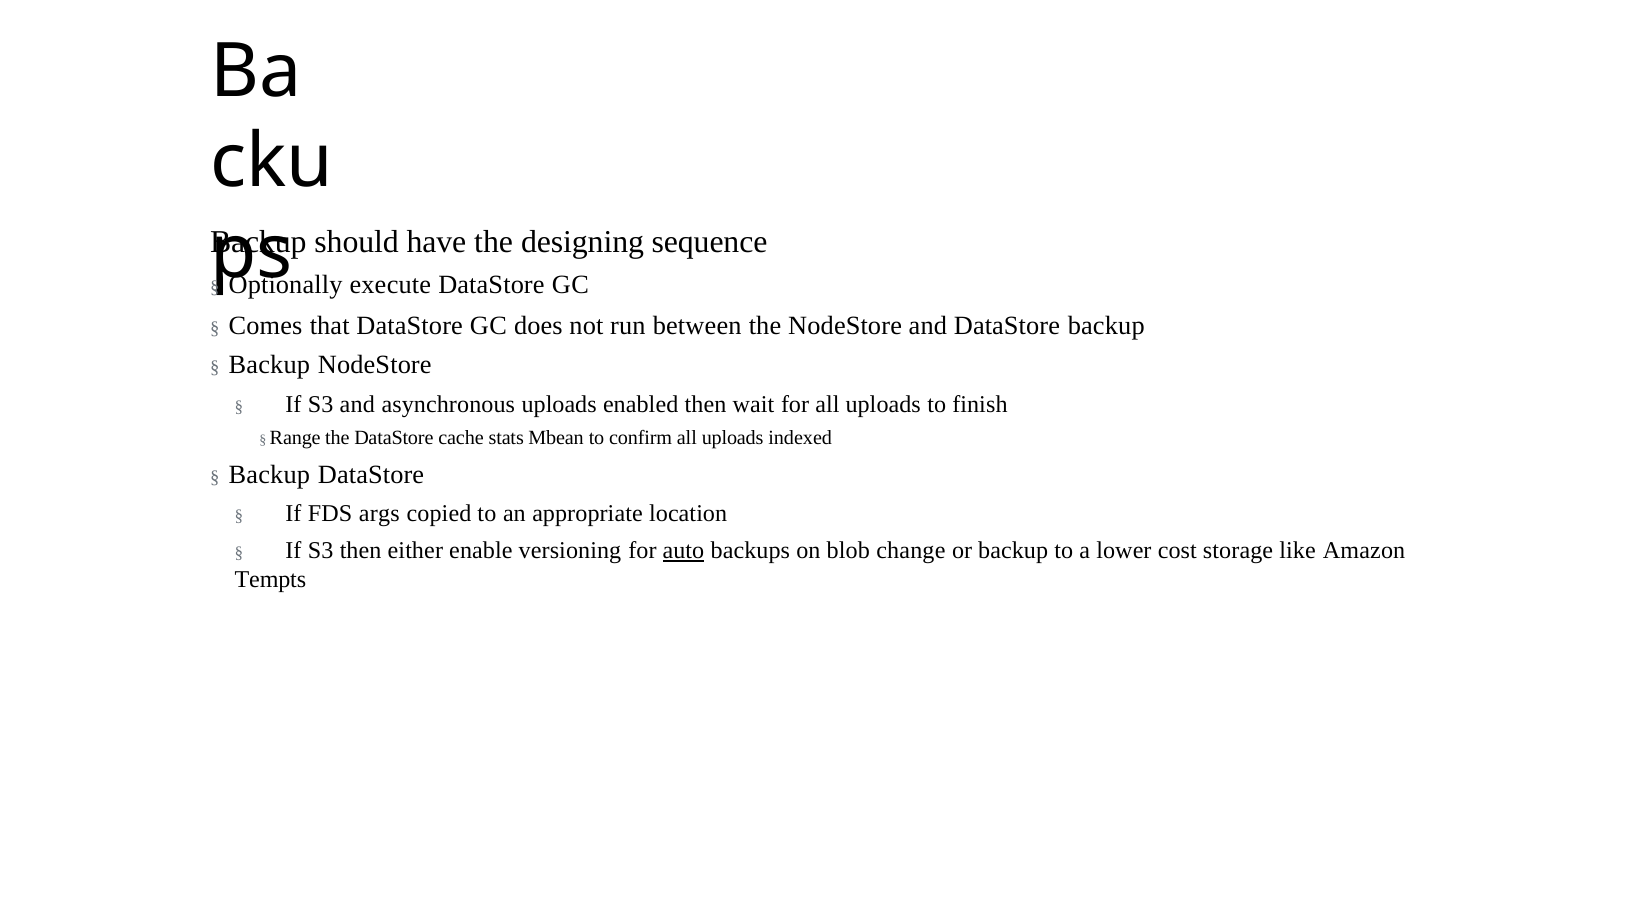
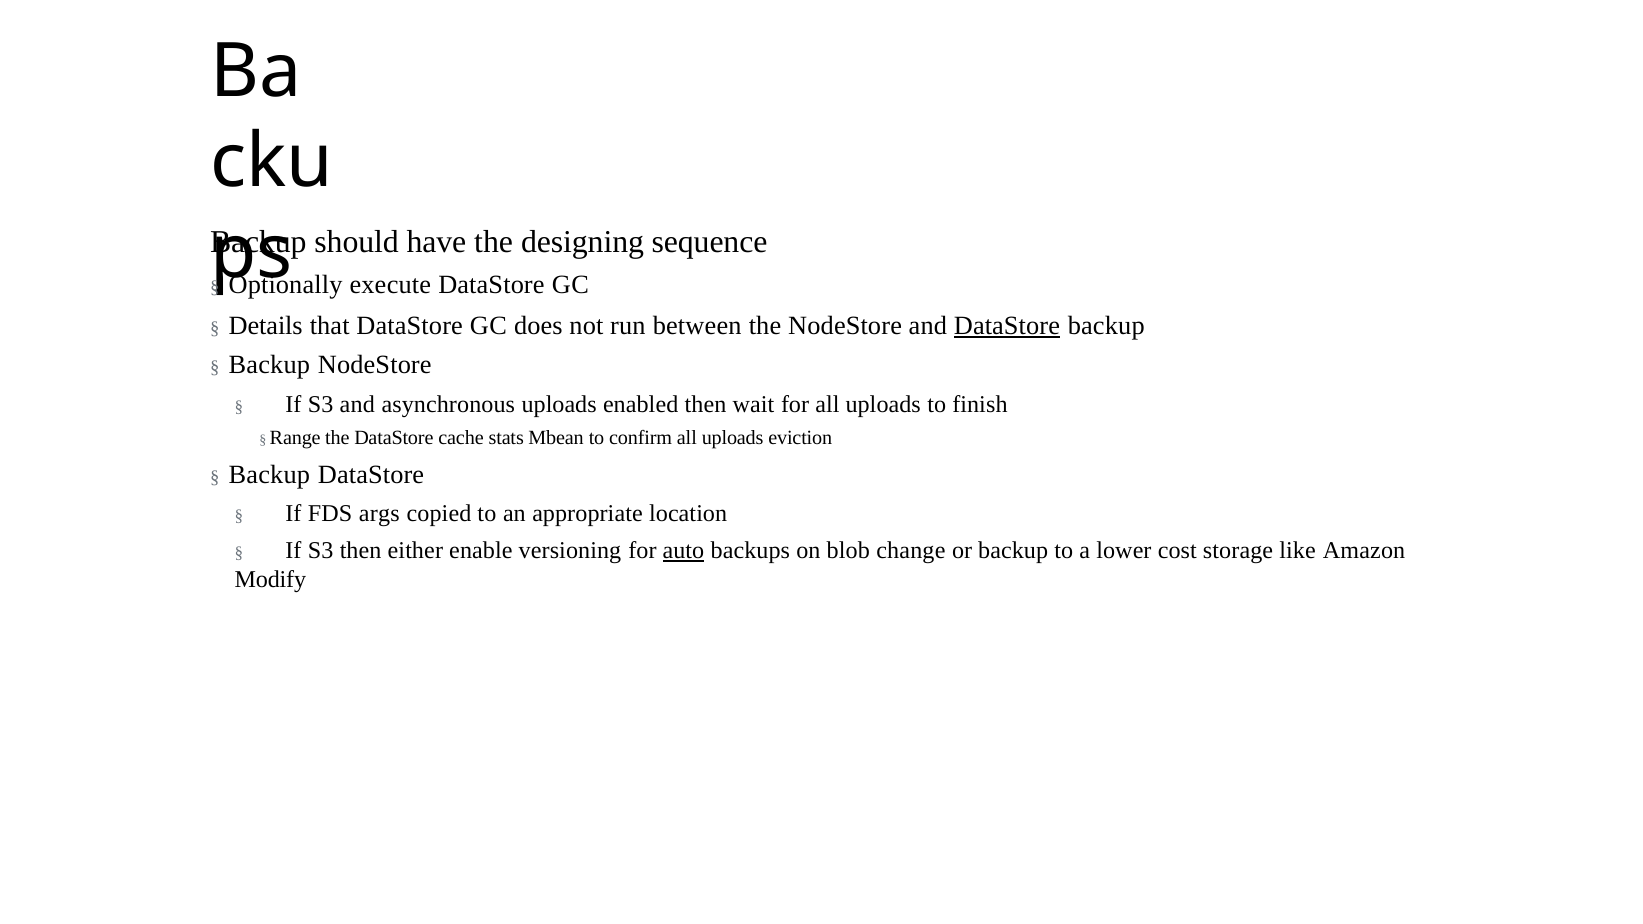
Comes: Comes -> Details (266, 325)
DataStore underline: none -> present (1007, 325)
indexed: indexed -> eviction (800, 438)
Tempts: Tempts -> Modify (270, 579)
